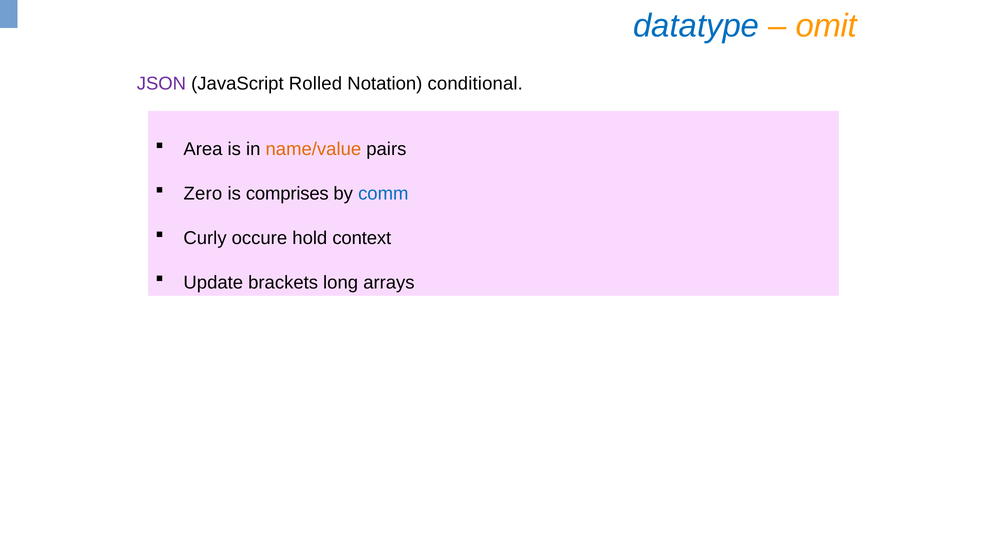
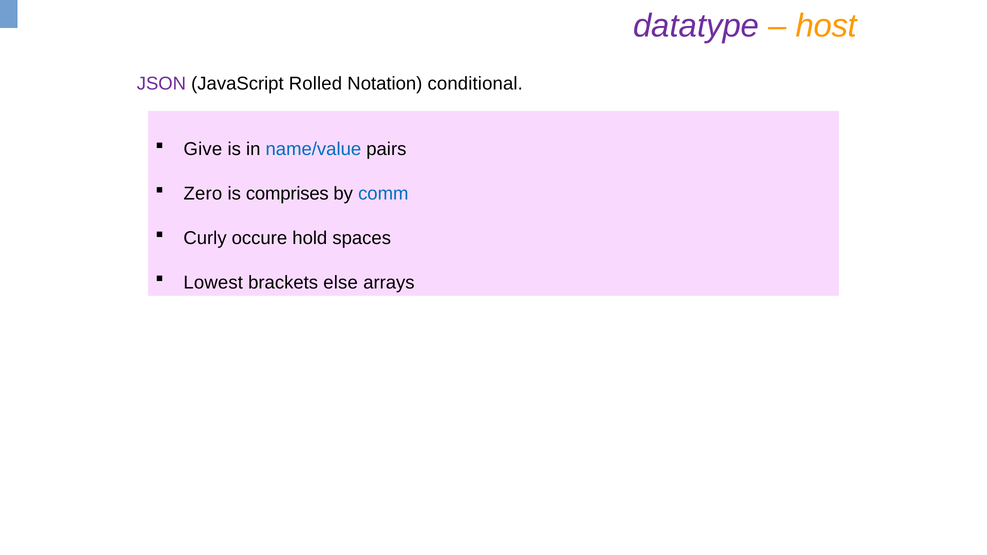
datatype colour: blue -> purple (696, 26)
omit: omit -> host (826, 26)
Area: Area -> Give (203, 149)
name/value colour: orange -> blue (313, 149)
context: context -> spaces (362, 238)
Update: Update -> Lowest (213, 283)
long: long -> else (341, 283)
